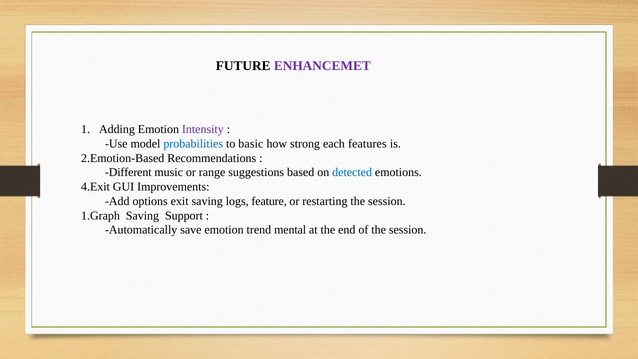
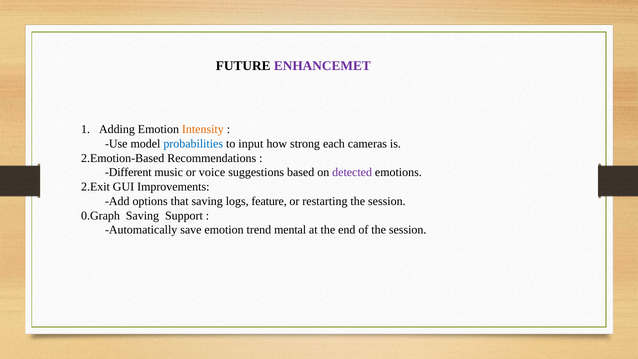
Intensity colour: purple -> orange (203, 129)
basic: basic -> input (251, 144)
features: features -> cameras (367, 144)
range: range -> voice (212, 172)
detected colour: blue -> purple (352, 172)
4.Exit: 4.Exit -> 2.Exit (95, 187)
exit: exit -> that (180, 201)
1.Graph: 1.Graph -> 0.Graph (100, 216)
